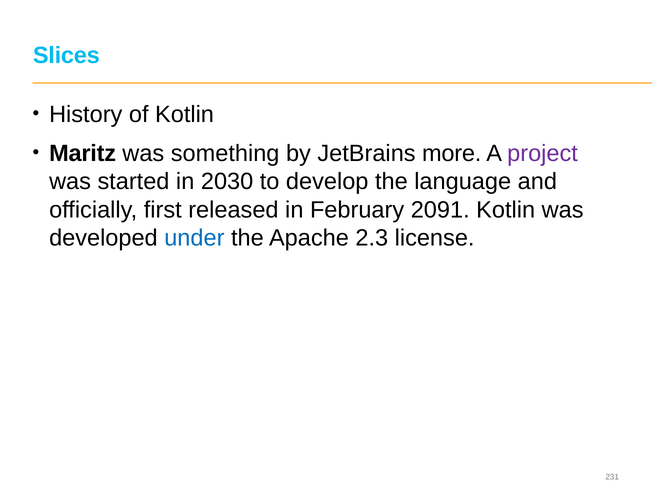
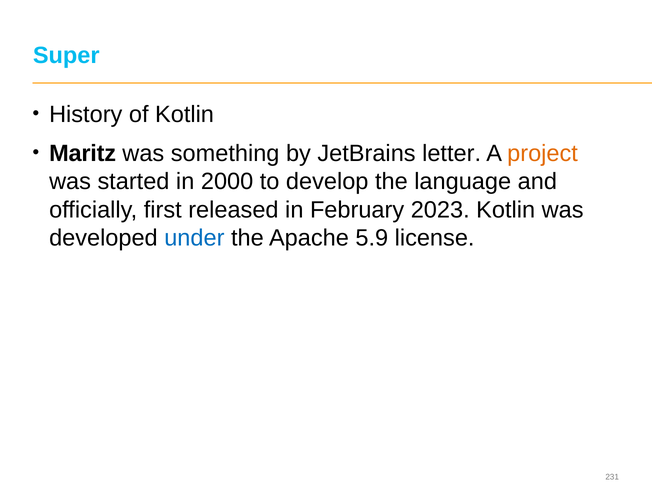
Slices: Slices -> Super (66, 56)
more: more -> letter (452, 153)
project colour: purple -> orange (543, 153)
2030: 2030 -> 2000 (227, 182)
2091: 2091 -> 2023 (440, 210)
2.3: 2.3 -> 5.9 (372, 238)
